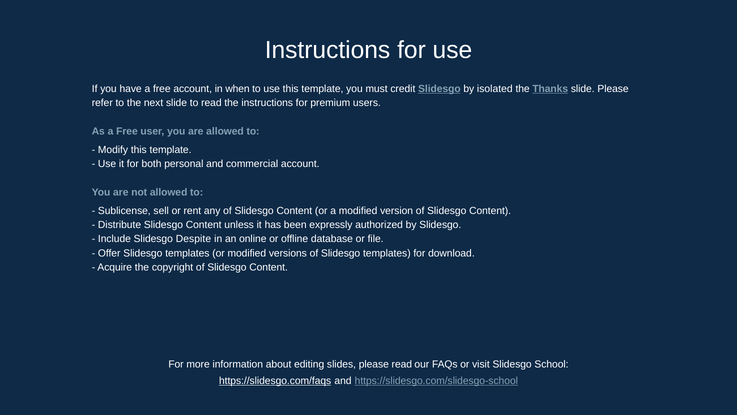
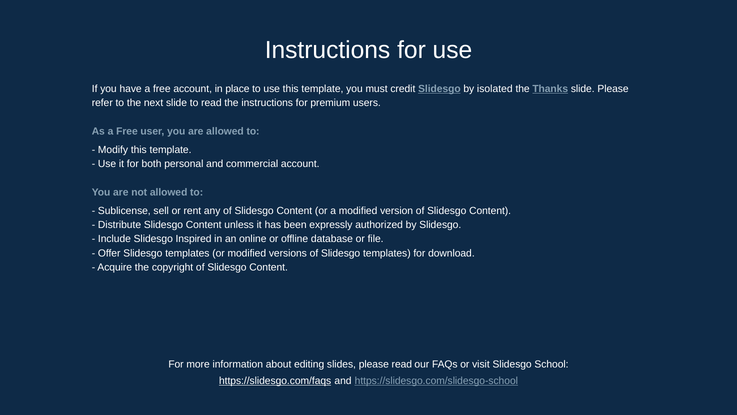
when: when -> place (237, 89)
Despite: Despite -> Inspired (194, 239)
